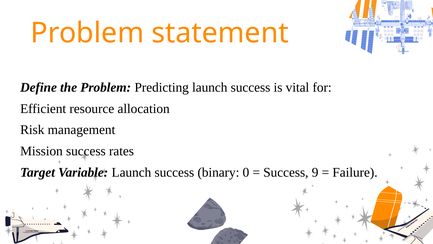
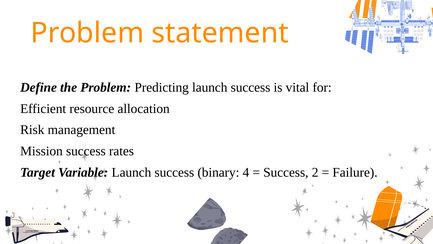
0: 0 -> 4 (246, 172)
9: 9 -> 2 (315, 172)
